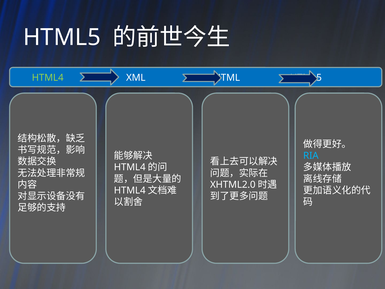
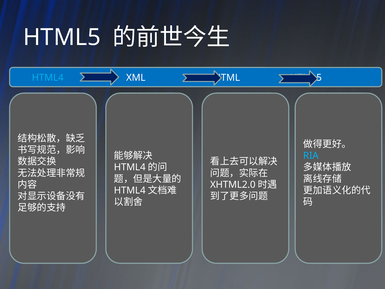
HTML4 colour: light green -> light blue (48, 78)
